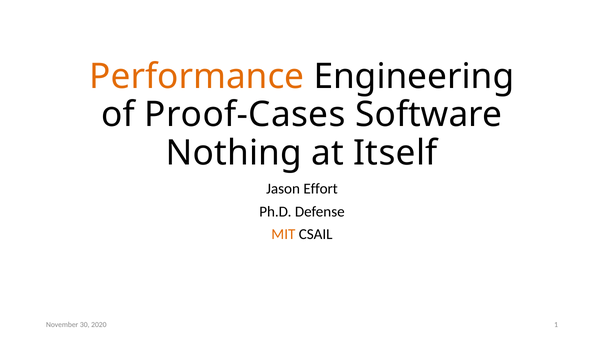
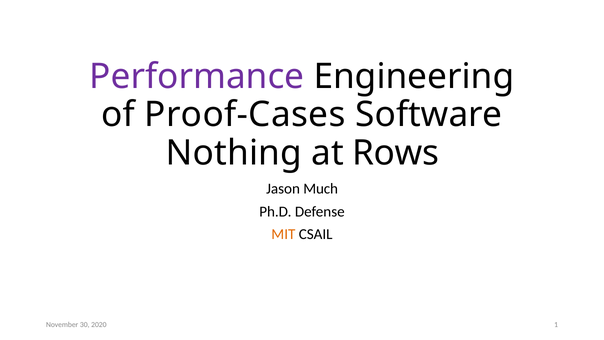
Performance colour: orange -> purple (197, 77)
Itself: Itself -> Rows (396, 153)
Effort: Effort -> Much (321, 189)
